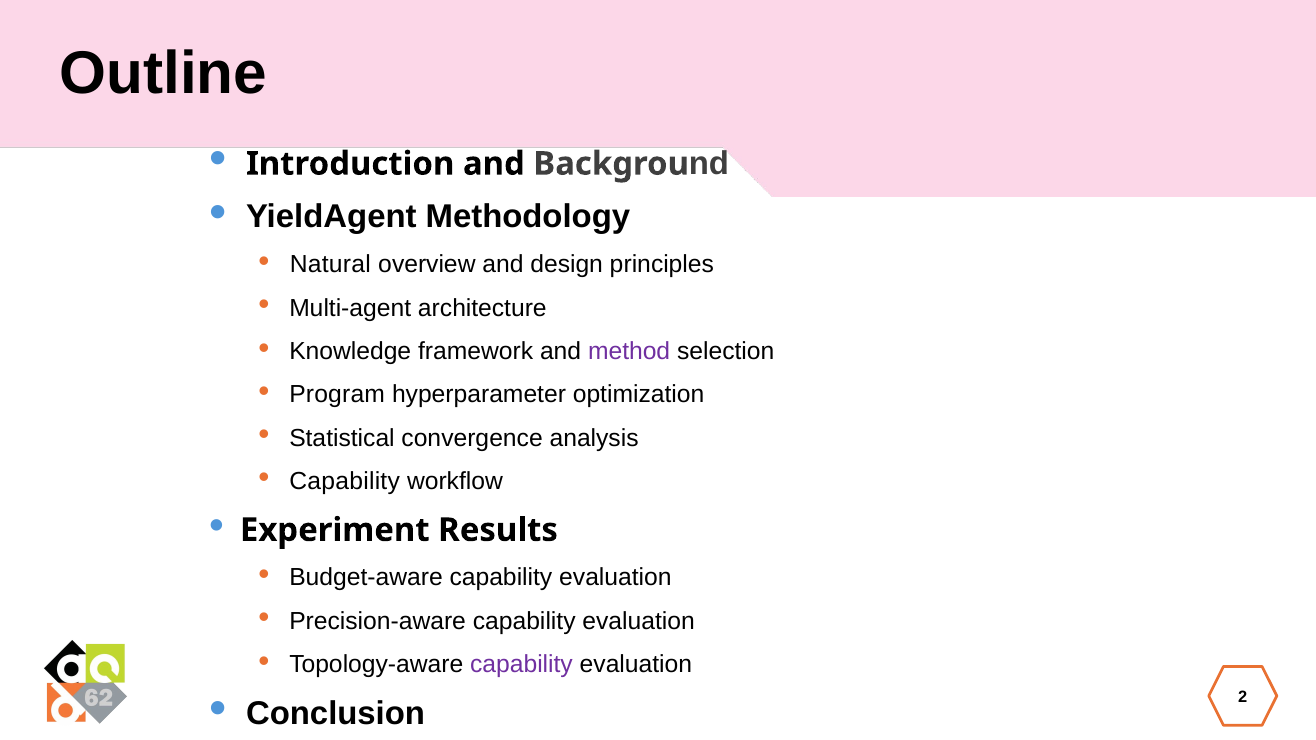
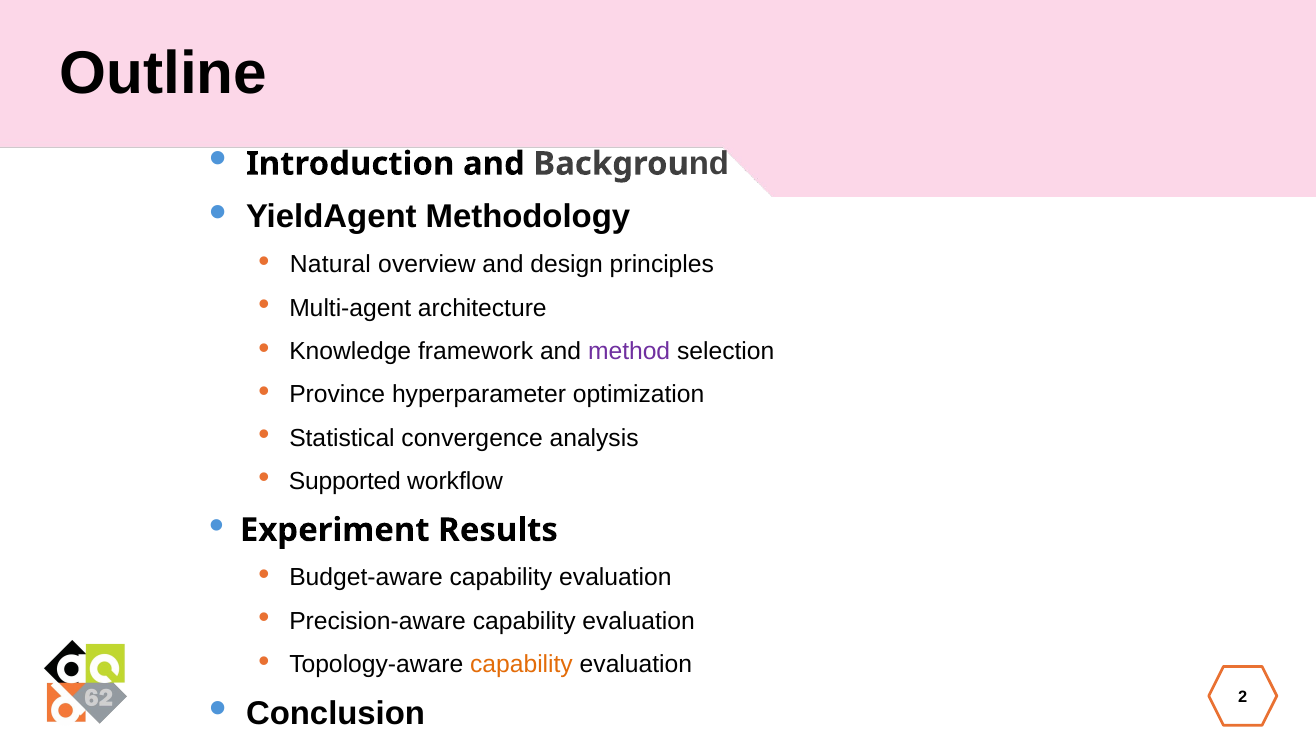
Program: Program -> Province (337, 395)
Capability: Capability -> Supported (345, 481)
capability colour: purple -> orange (521, 665)
